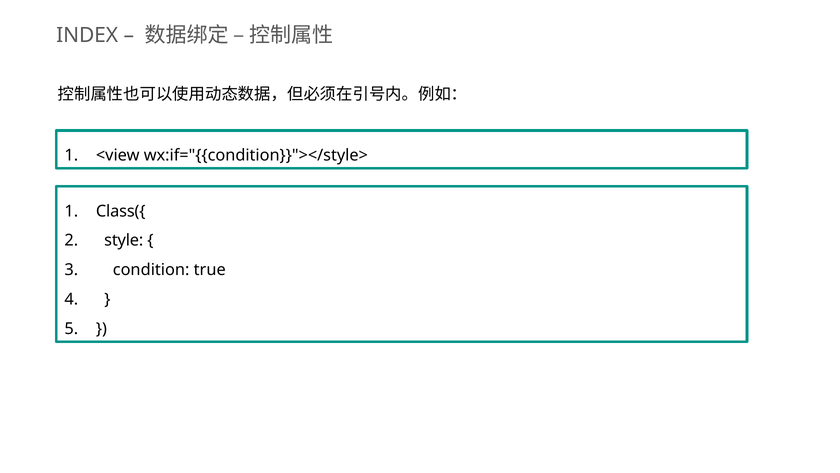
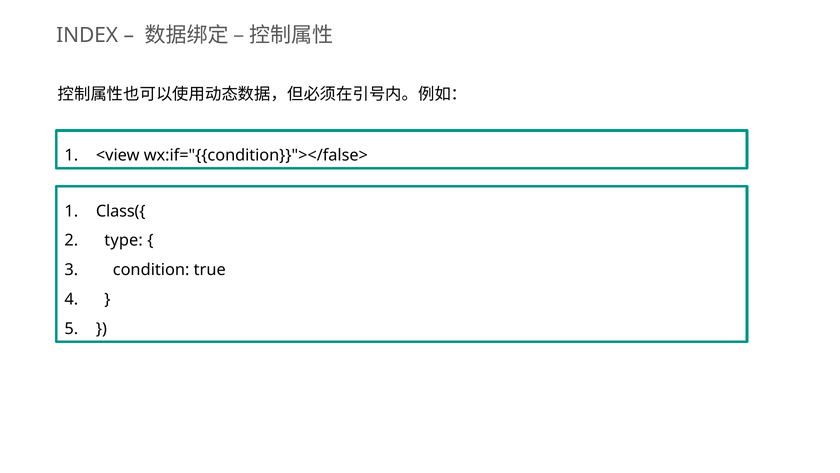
wx:if="{{condition}}"></style>: wx:if="{{condition}}"></style> -> wx:if="{{condition}}"></false> (256, 155)
style: style -> type (124, 240)
